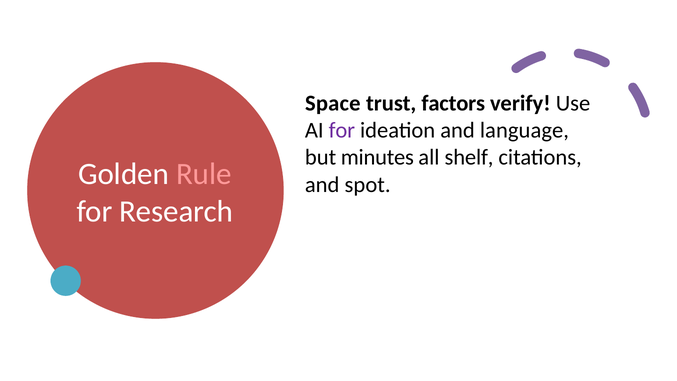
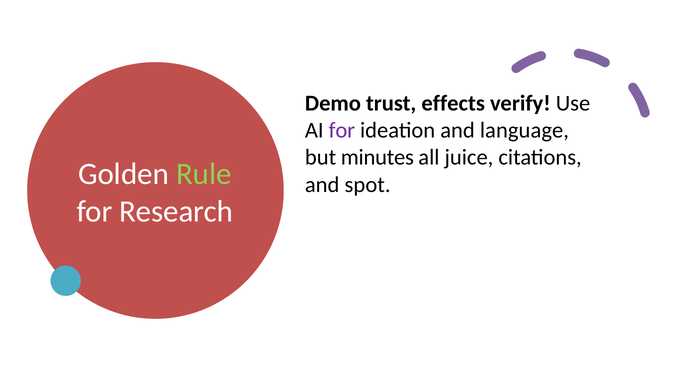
Space: Space -> Demo (333, 103)
factors: factors -> effects (453, 103)
shelf: shelf -> juice (469, 157)
Rule colour: pink -> light green (204, 174)
